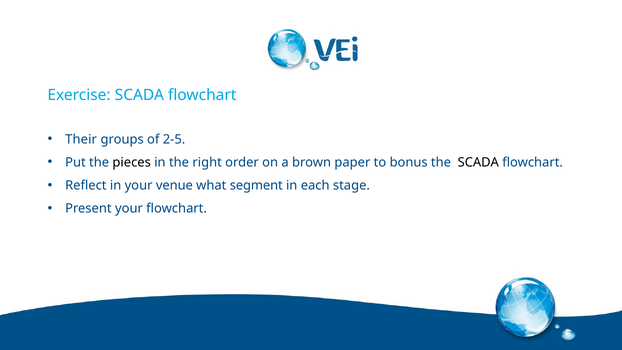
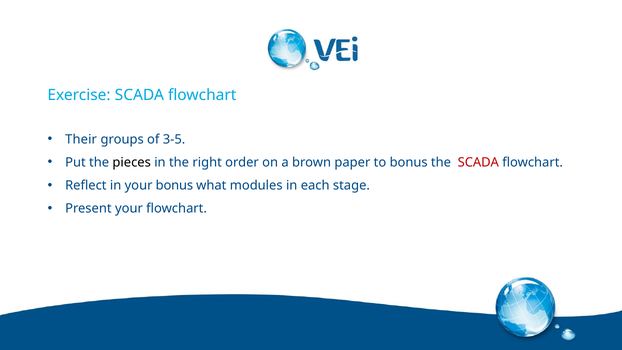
2-5: 2-5 -> 3-5 (174, 139)
SCADA colour: black -> red (478, 162)
your venue: venue -> bonus (174, 185)
segment: segment -> modules (256, 185)
